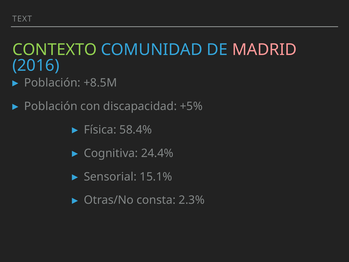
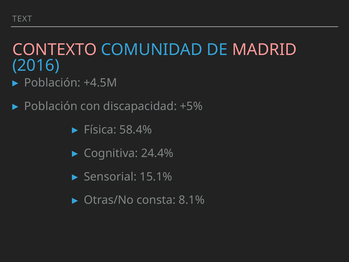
CONTEXTO colour: light green -> pink (55, 50)
+8.5M: +8.5M -> +4.5M (100, 83)
2.3%: 2.3% -> 8.1% (192, 200)
